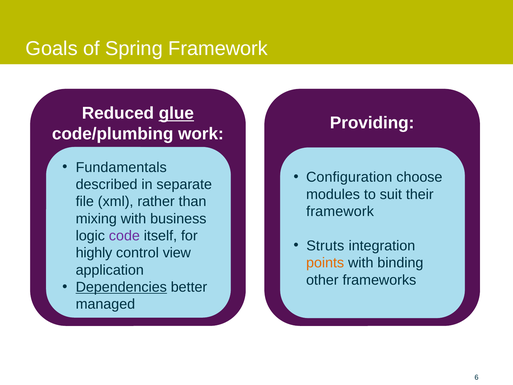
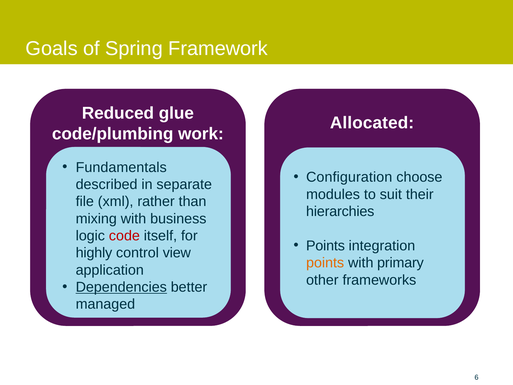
glue underline: present -> none (176, 113)
Providing: Providing -> Allocated (372, 123)
framework: framework -> hierarchies (340, 211)
code colour: purple -> red (124, 236)
Struts: Struts -> Points (325, 246)
binding: binding -> primary (400, 263)
